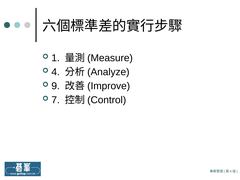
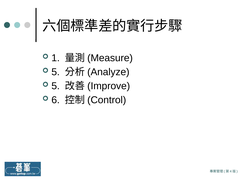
4: 4 -> 5 (56, 72)
9: 9 -> 5 (56, 86)
7: 7 -> 6 (56, 100)
